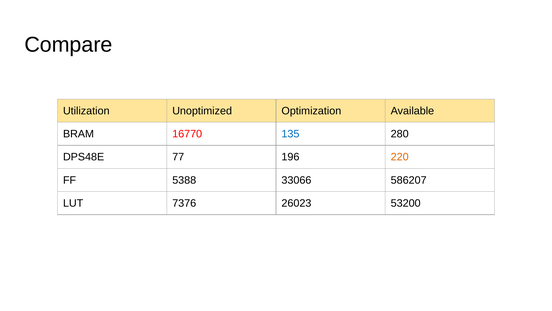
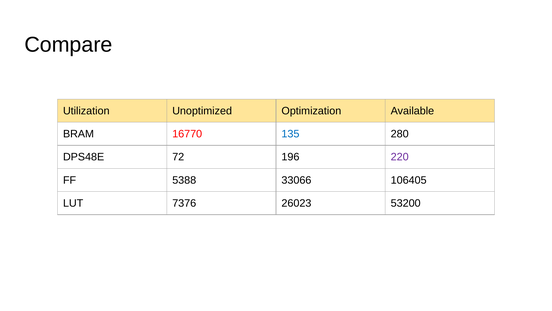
77: 77 -> 72 (178, 157)
220 colour: orange -> purple (400, 157)
586207: 586207 -> 106405 (409, 180)
